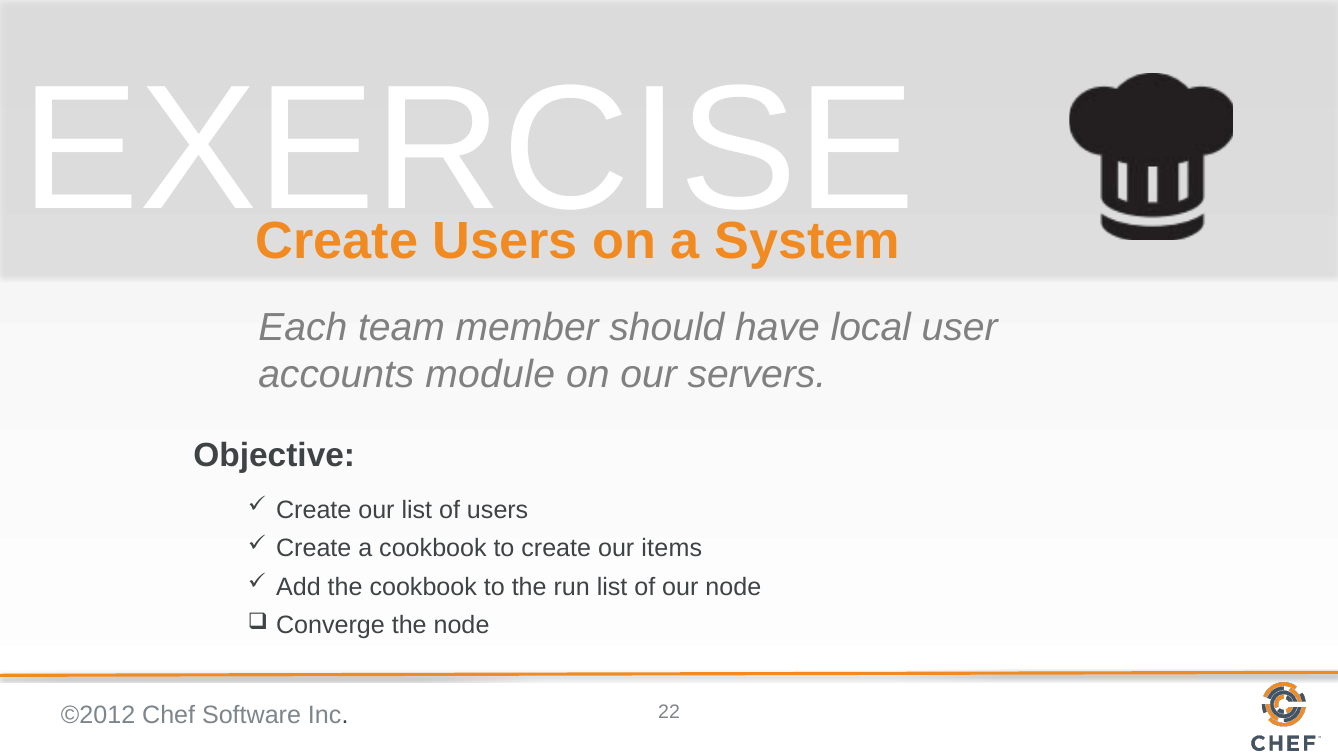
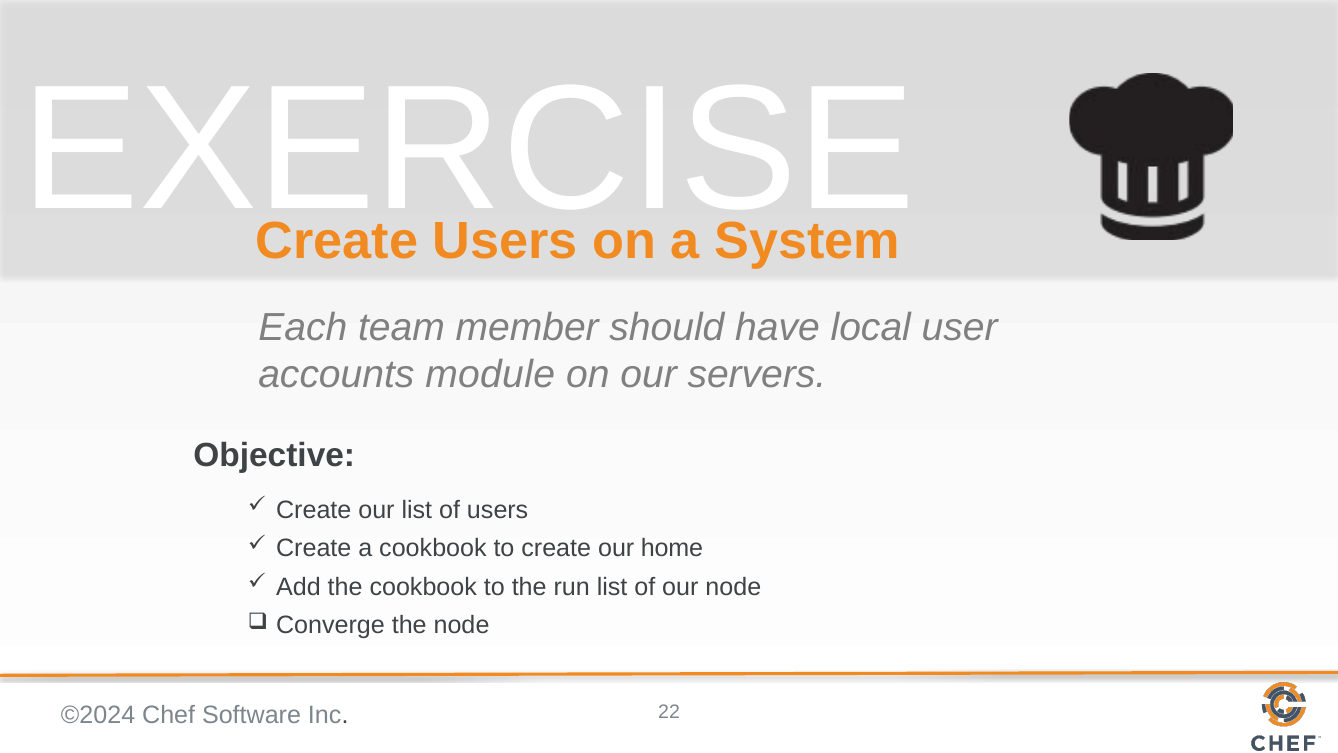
items: items -> home (672, 548)
©2012: ©2012 -> ©2024 (98, 715)
